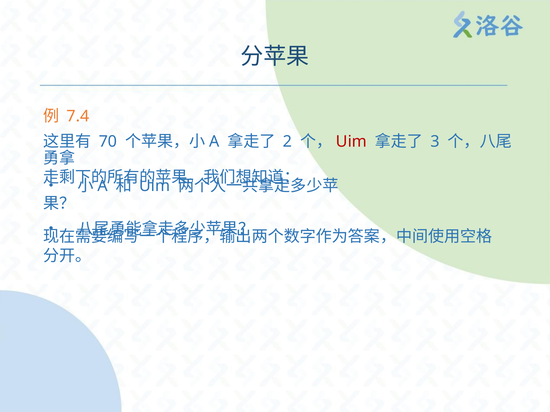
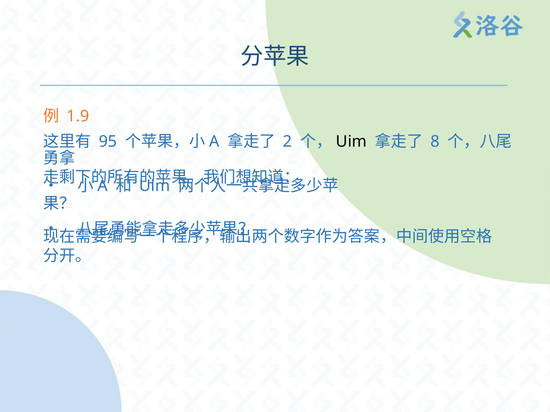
7.4: 7.4 -> 1.9 (78, 116)
70: 70 -> 95 (108, 142)
Uim colour: red -> black (351, 142)
3: 3 -> 8 (435, 142)
